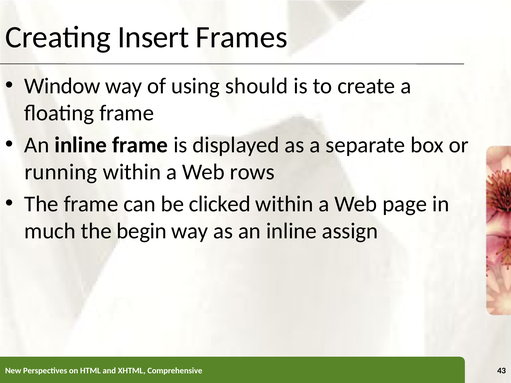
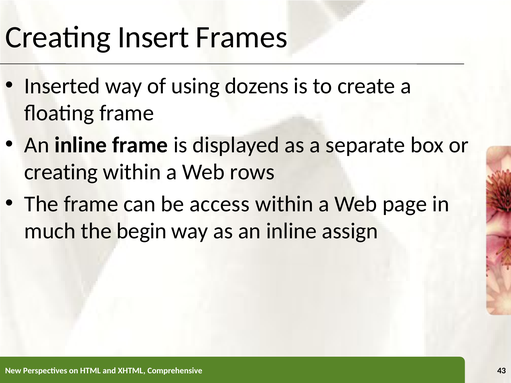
Window: Window -> Inserted (62, 86)
should: should -> dozens (257, 86)
running: running -> creating (61, 172)
clicked: clicked -> access (220, 204)
